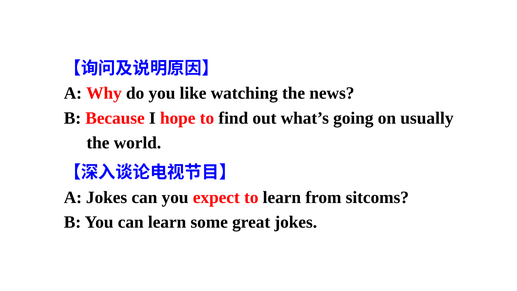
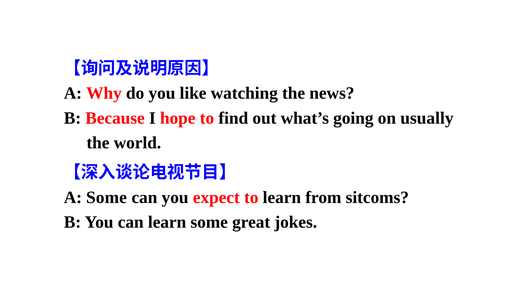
A Jokes: Jokes -> Some (106, 197)
